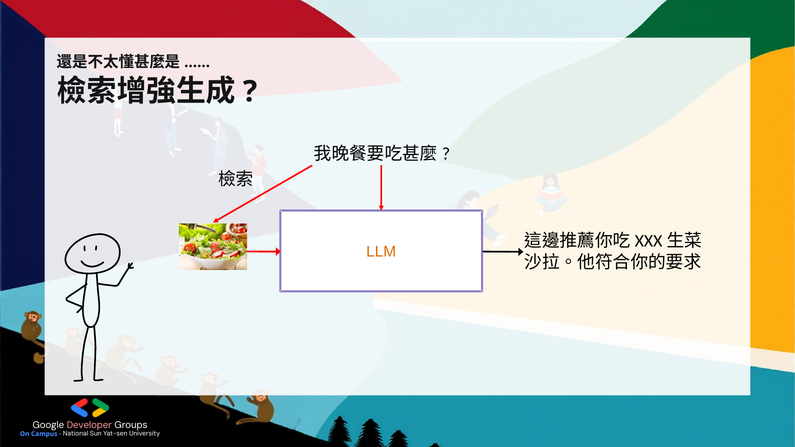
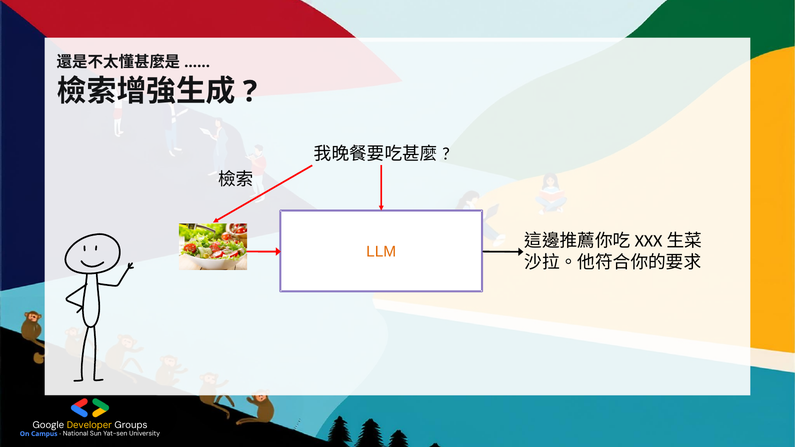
Developer colour: pink -> yellow (89, 425)
